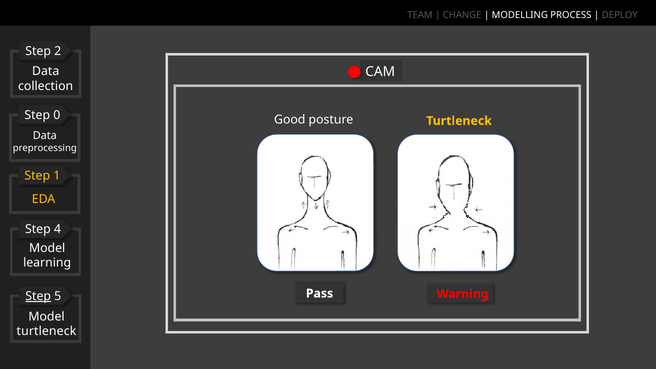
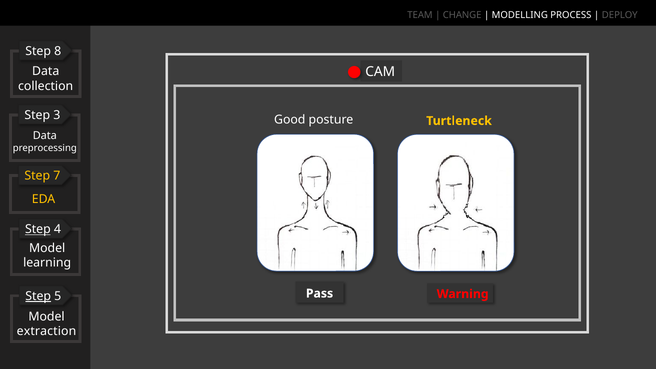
2: 2 -> 8 (58, 51)
0: 0 -> 3 (57, 115)
1: 1 -> 7 (57, 176)
Step underline: none -> present (38, 229)
turtleneck: turtleneck -> extraction (46, 331)
